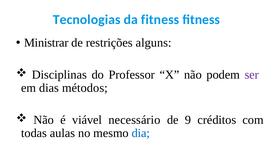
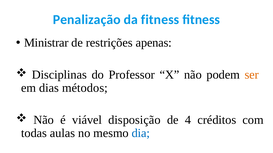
Tecnologias: Tecnologias -> Penalização (87, 20)
alguns: alguns -> apenas (154, 43)
ser colour: purple -> orange (252, 75)
necessário: necessário -> disposição (134, 120)
9: 9 -> 4 (188, 120)
